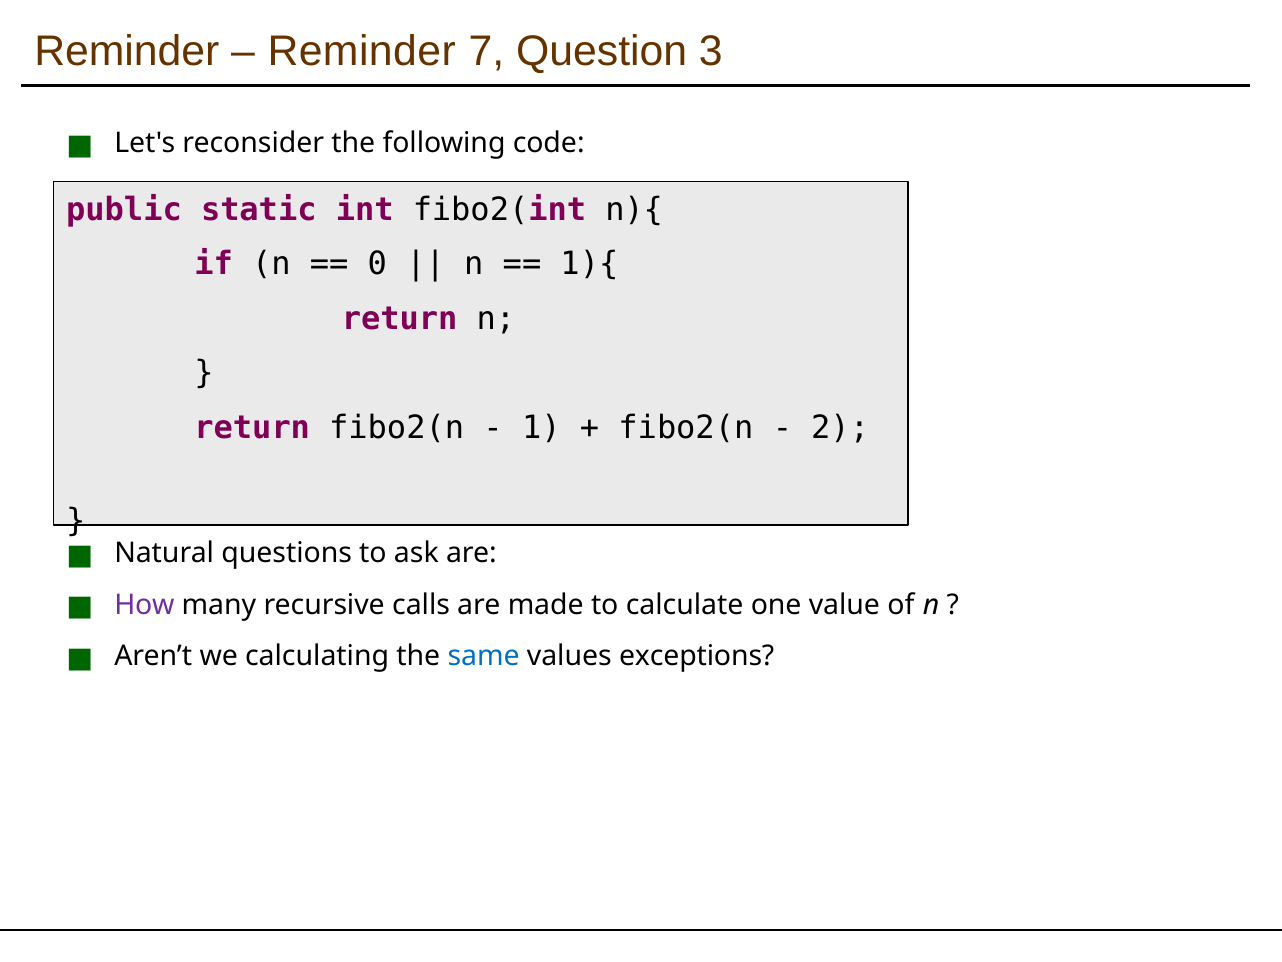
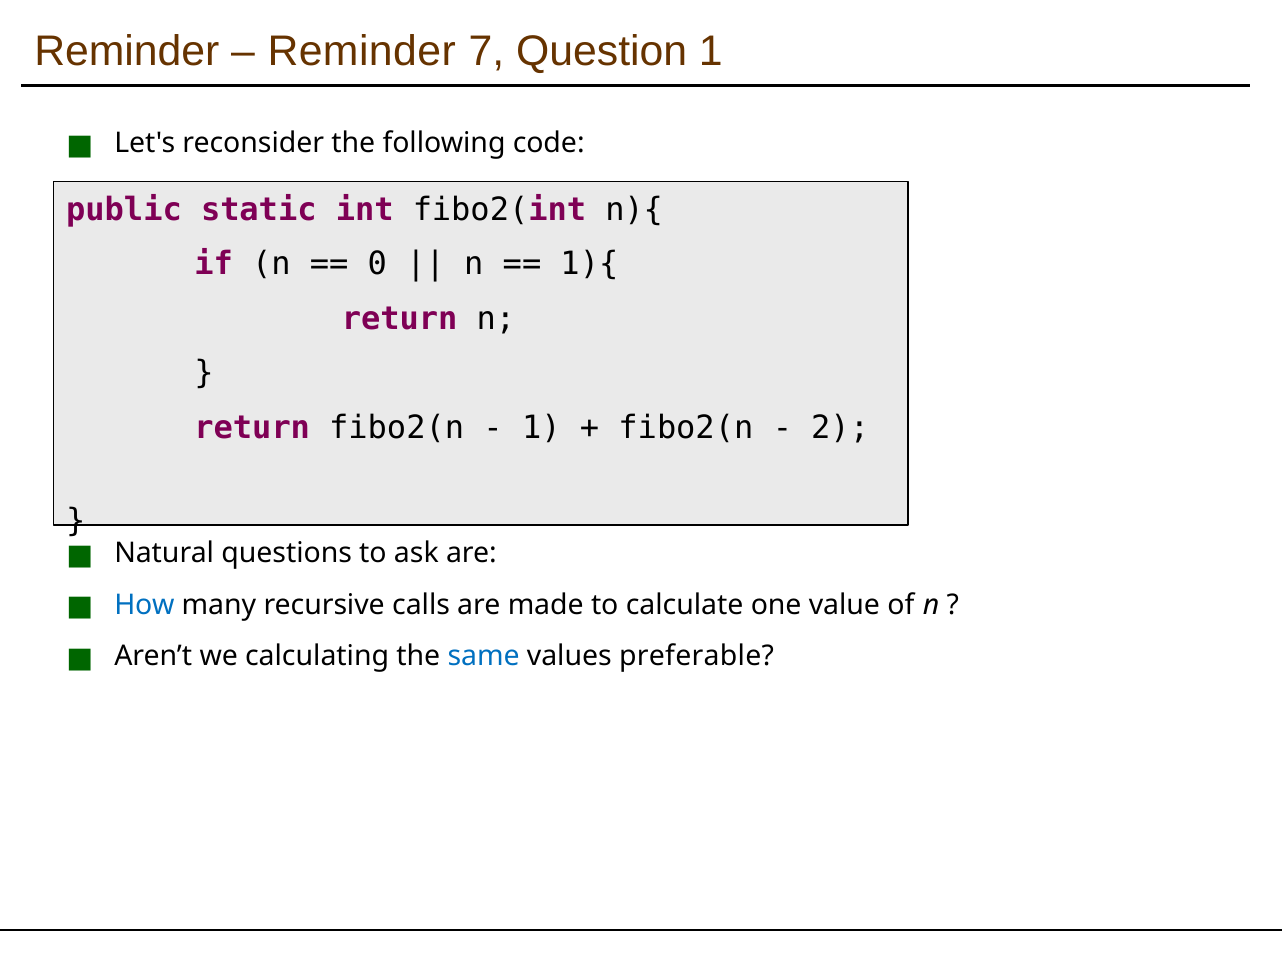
Question 3: 3 -> 1 (711, 51)
How colour: purple -> blue (144, 605)
exceptions: exceptions -> preferable (697, 656)
